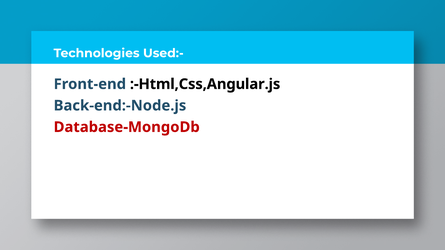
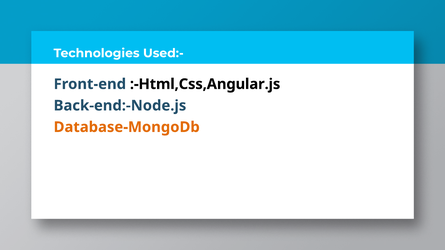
Database-MongoDb colour: red -> orange (127, 127)
